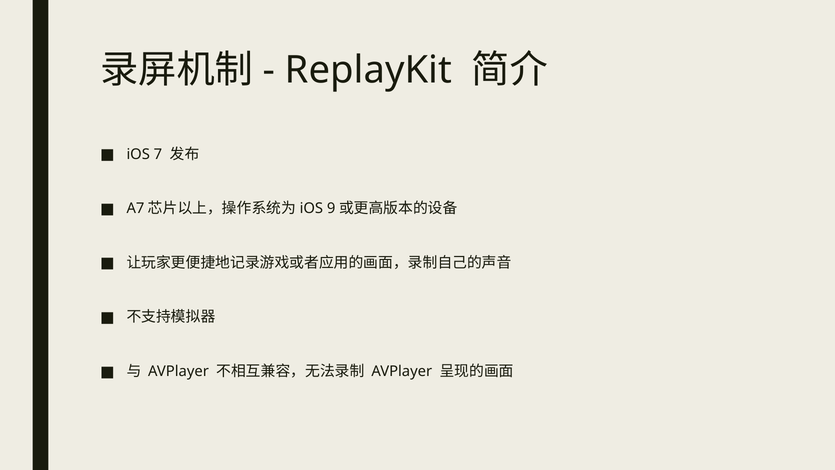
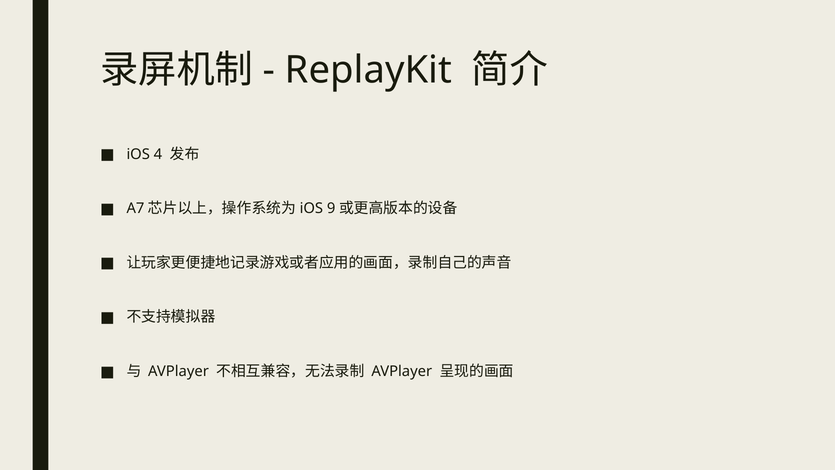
7: 7 -> 4 (158, 154)
